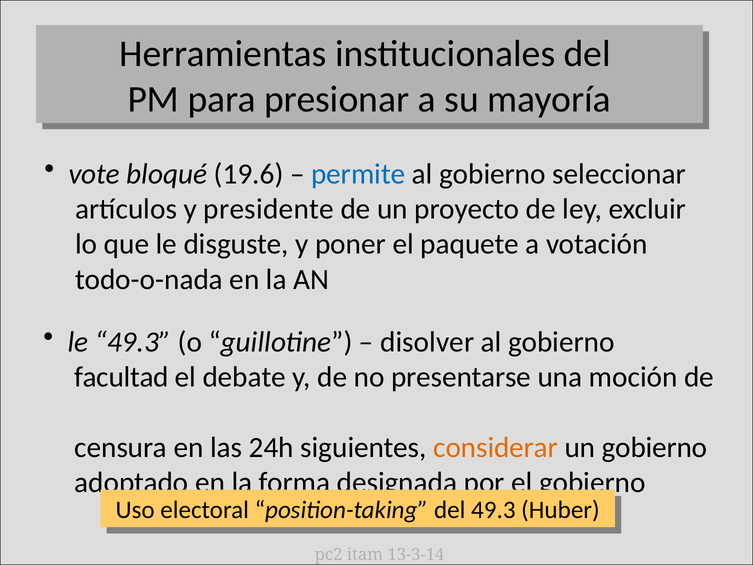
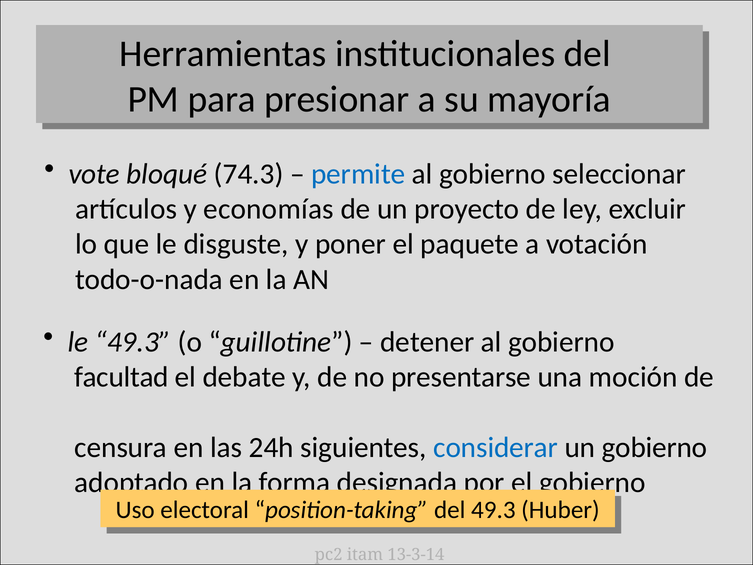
19.6: 19.6 -> 74.3 (249, 174)
presidente: presidente -> economías (269, 209)
disolver: disolver -> detener (427, 342)
considerar colour: orange -> blue (496, 447)
